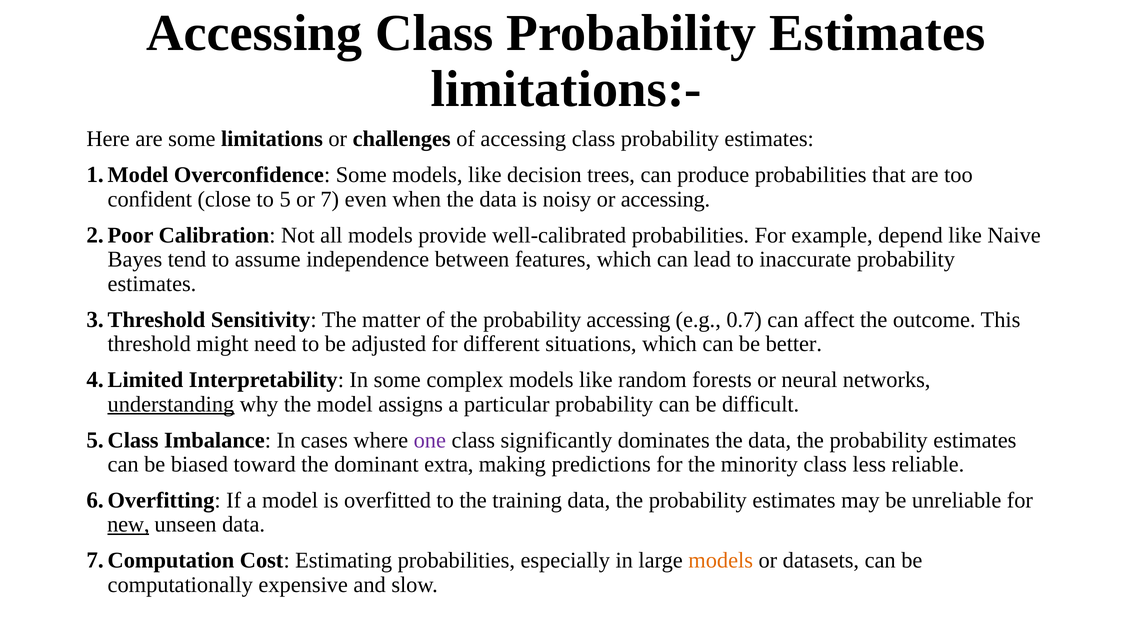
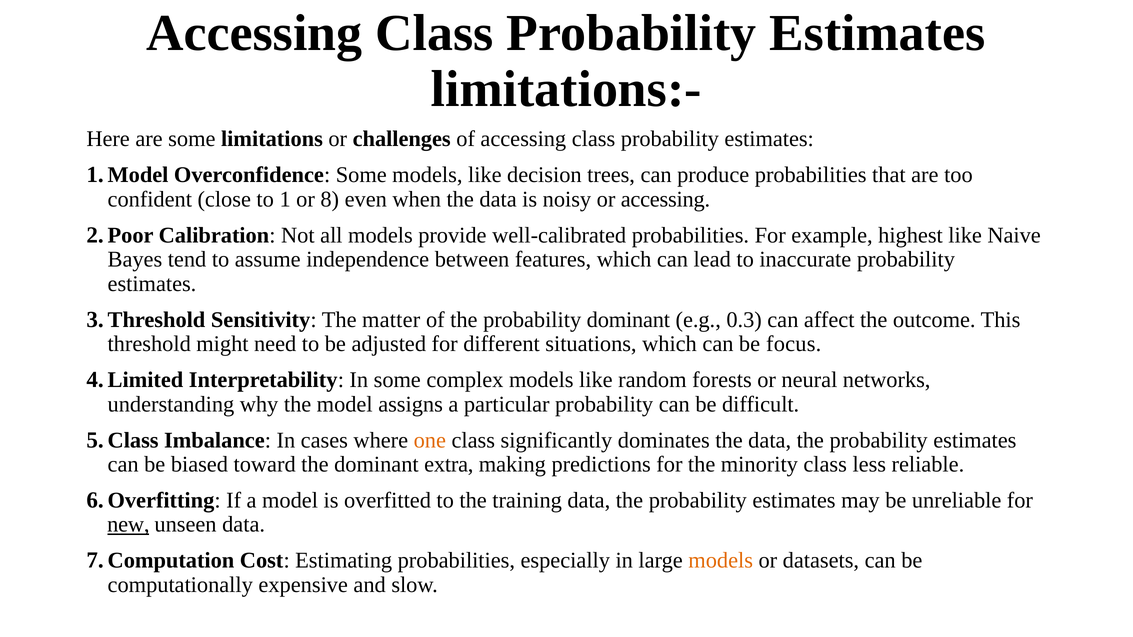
5: 5 -> 1 (285, 199)
7: 7 -> 8 (330, 199)
depend: depend -> highest (910, 235)
probability accessing: accessing -> dominant (628, 320)
0.7: 0.7 -> 0.3 (744, 320)
better: better -> focus (794, 344)
understanding underline: present -> none (171, 404)
one colour: purple -> orange (430, 440)
